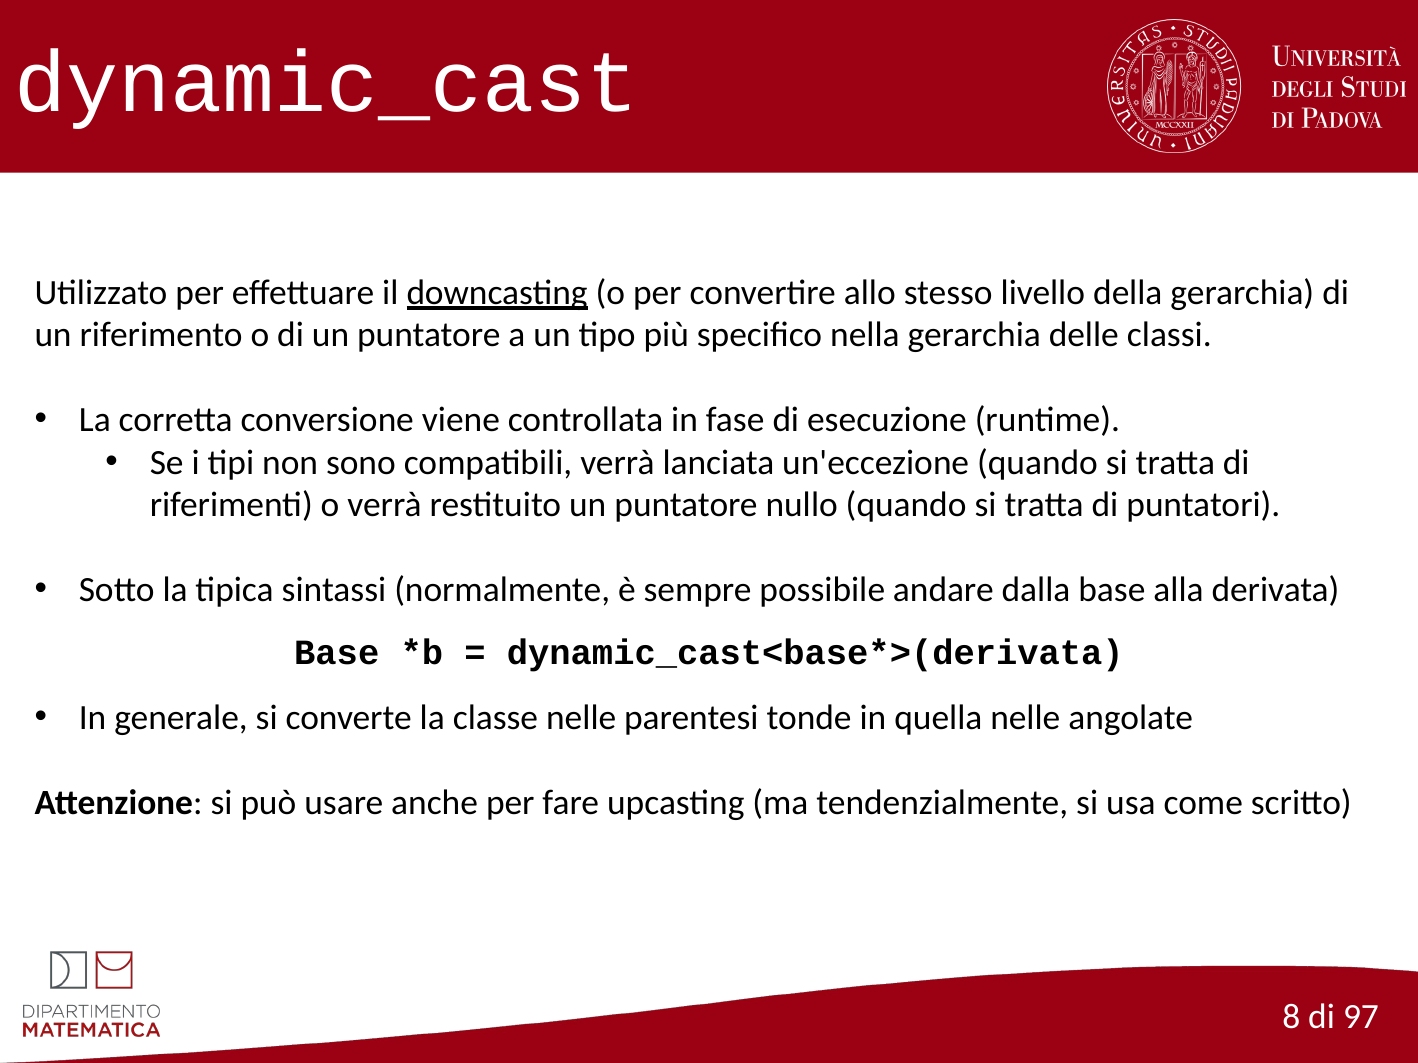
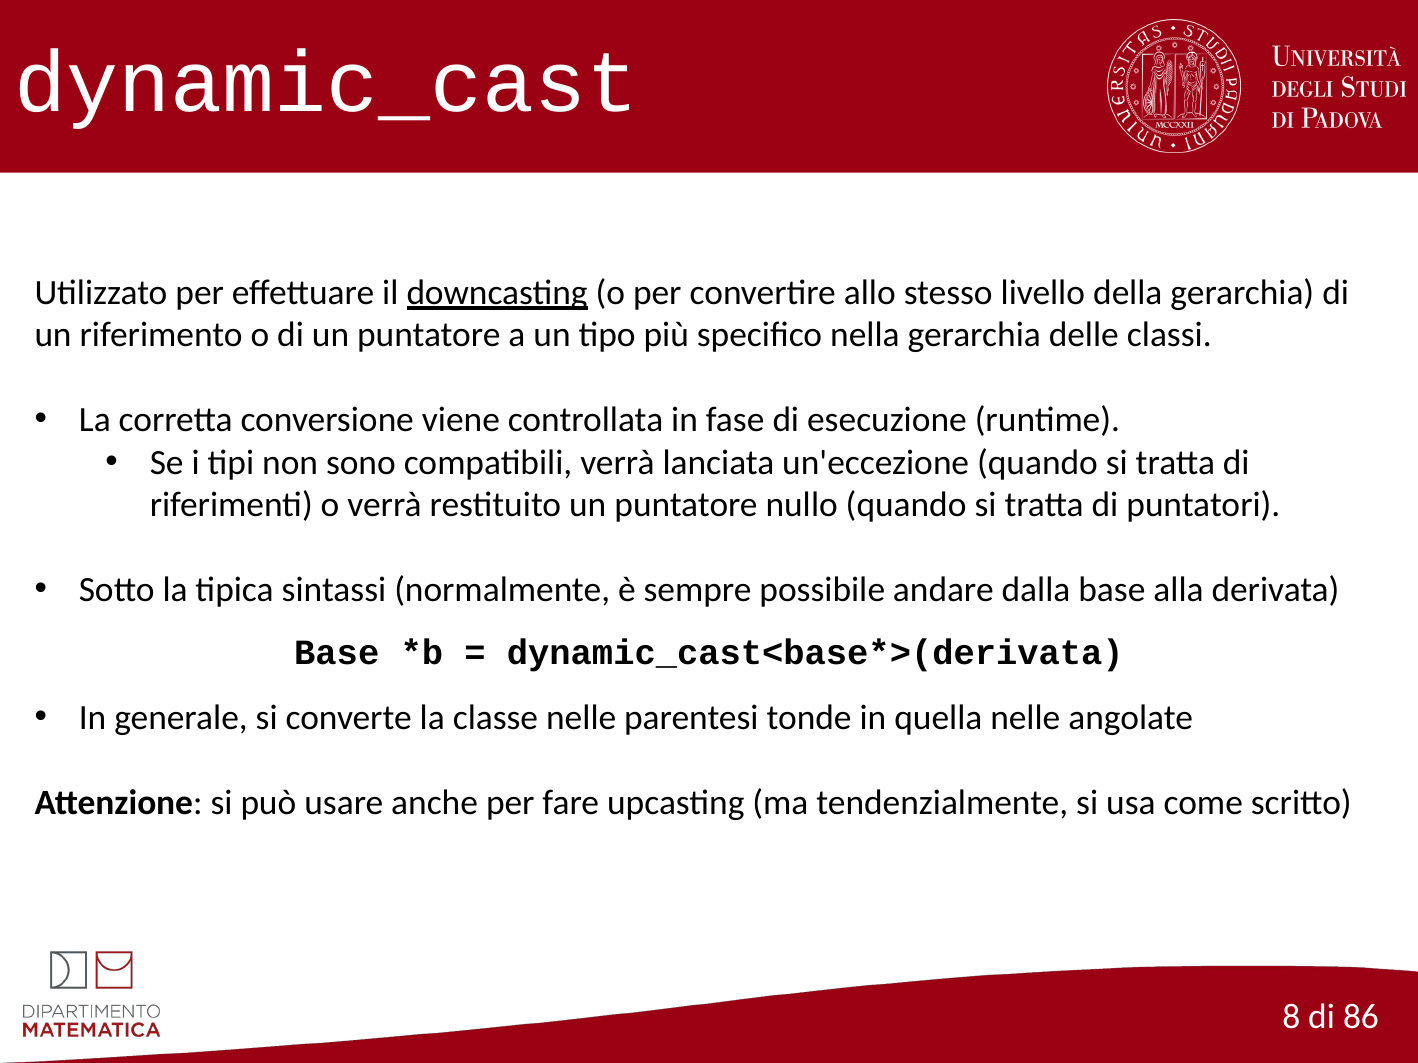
97: 97 -> 86 (1361, 1017)
